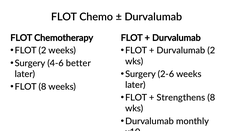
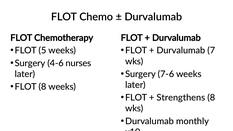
FLOT 2: 2 -> 5 (42, 51)
Durvalumab 2: 2 -> 7 (211, 51)
better: better -> nurses (78, 63)
2-6: 2-6 -> 7-6 (166, 74)
